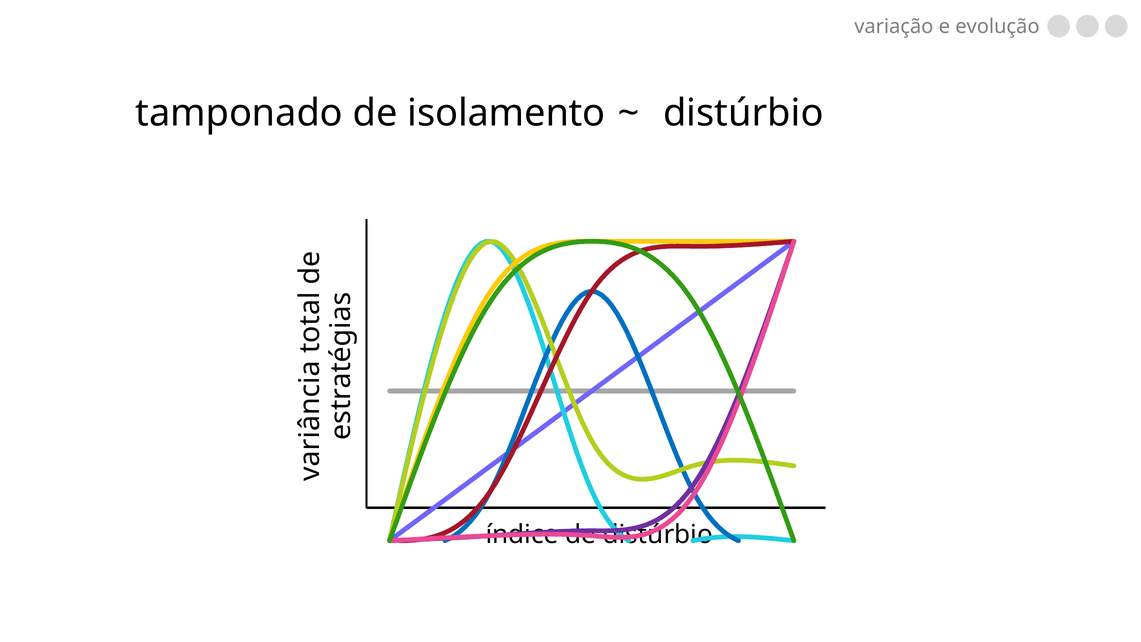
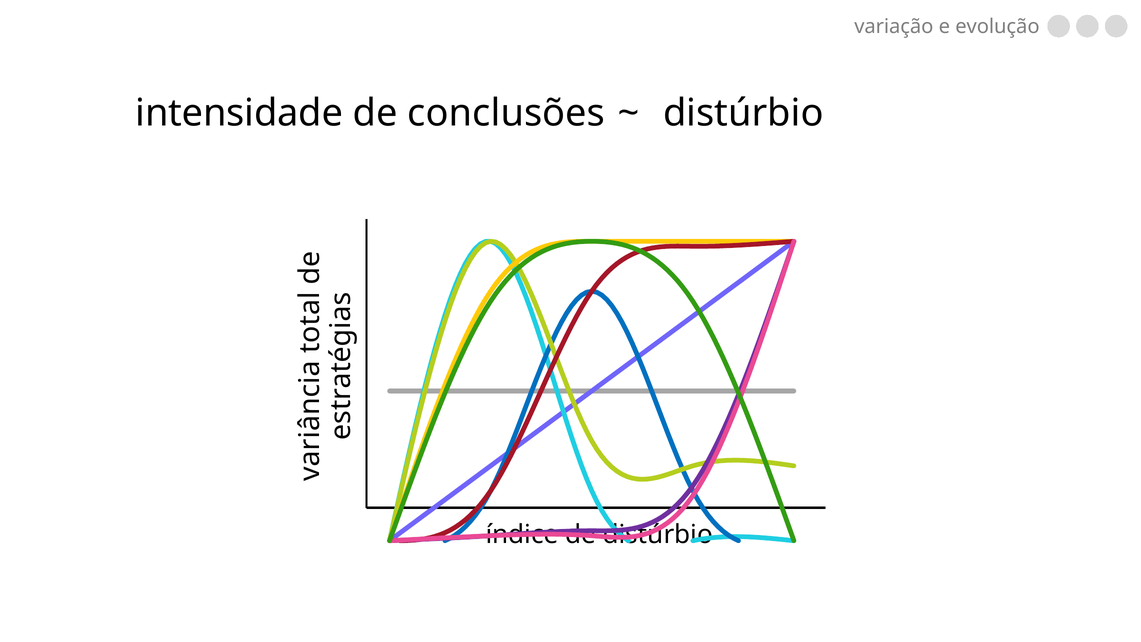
tamponado: tamponado -> intensidade (239, 113)
isolamento: isolamento -> conclusões (506, 113)
